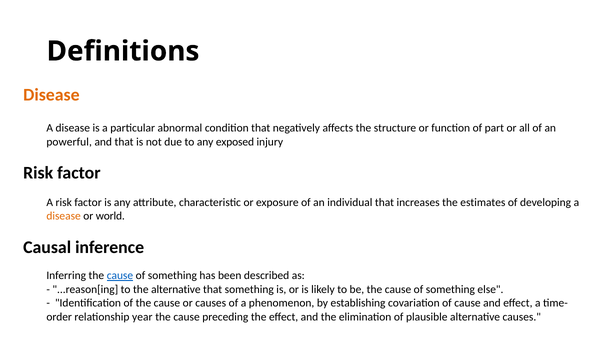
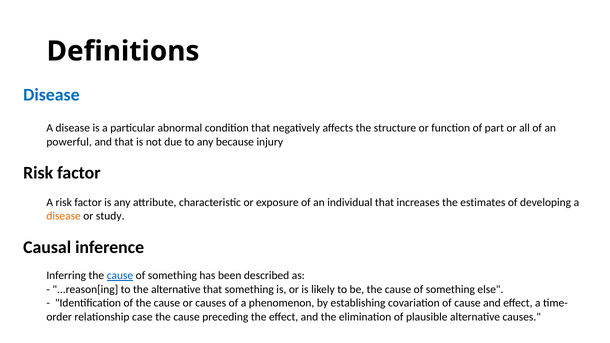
Disease colour: orange -> blue (51, 95)
exposed: exposed -> because (235, 142)
world: world -> study (110, 216)
year: year -> case (142, 317)
